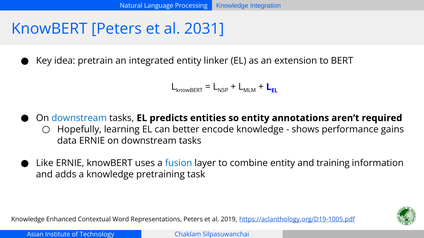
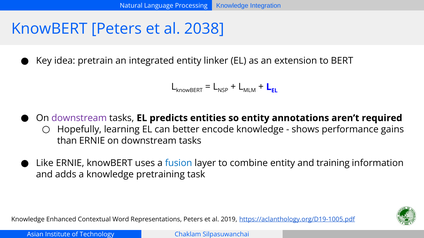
2031: 2031 -> 2038 (204, 29)
downstream colour: blue -> purple (79, 118)
data: data -> than (67, 141)
